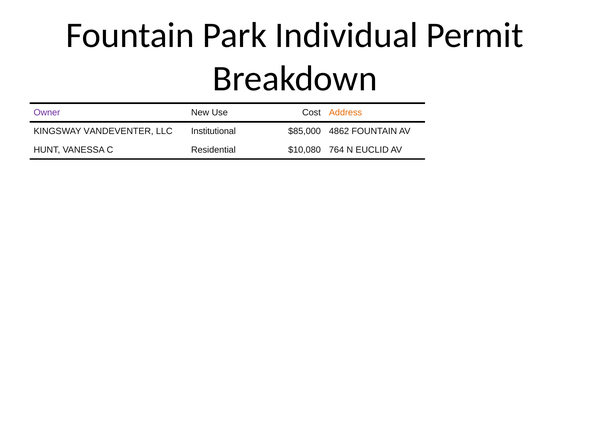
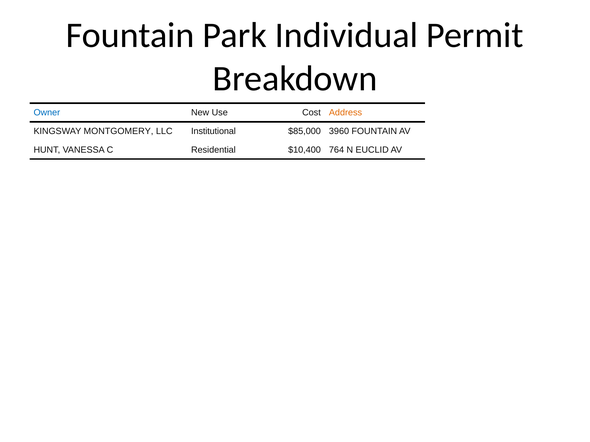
Owner colour: purple -> blue (47, 113)
VANDEVENTER: VANDEVENTER -> MONTGOMERY (118, 131)
4862: 4862 -> 3960 (339, 131)
$10,080: $10,080 -> $10,400 (304, 150)
